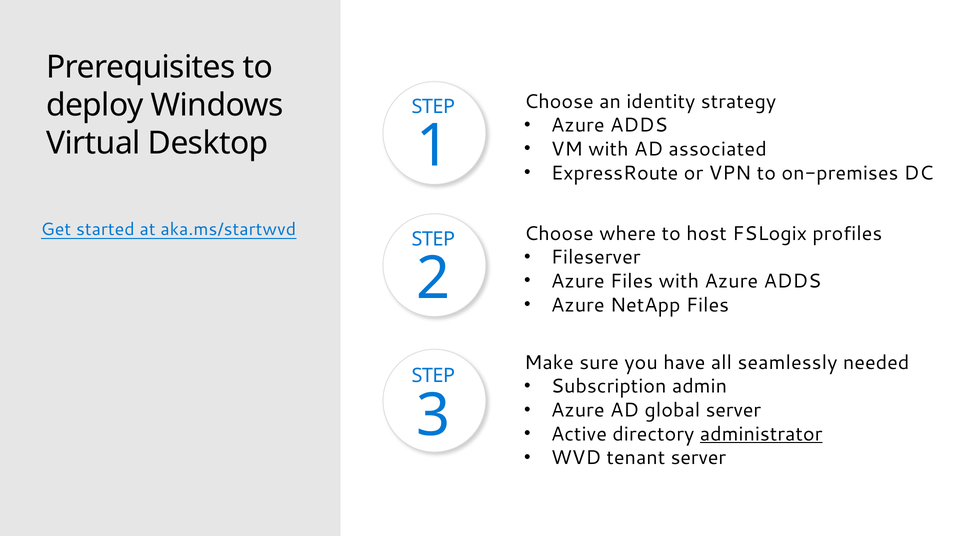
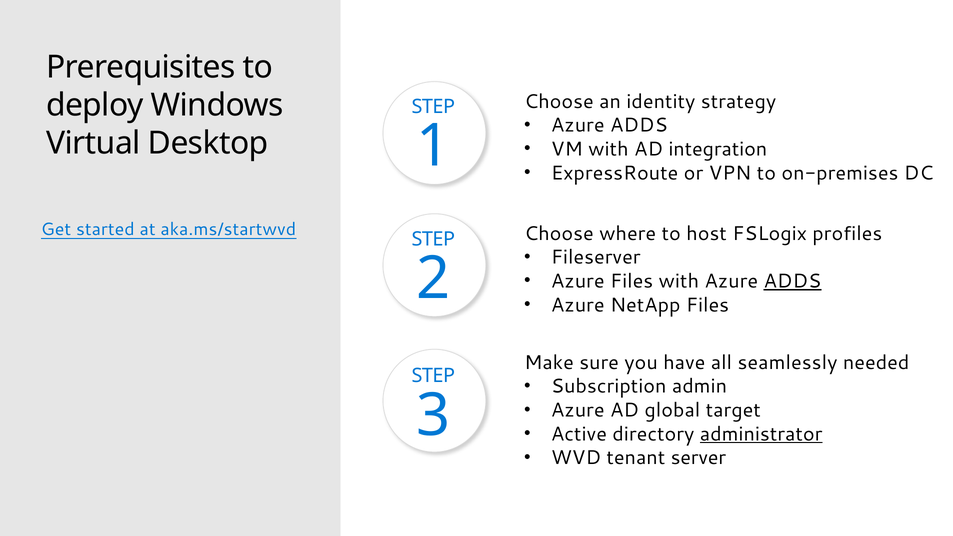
associated: associated -> integration (718, 149)
ADDS underline: none -> present (792, 281)
global server: server -> target (733, 410)
